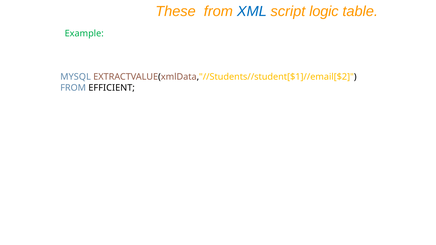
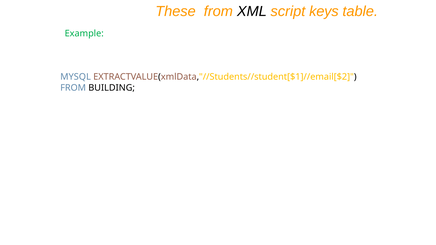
XML colour: blue -> black (252, 11)
logic: logic -> keys (324, 11)
EFFICIENT: EFFICIENT -> BUILDING (112, 88)
